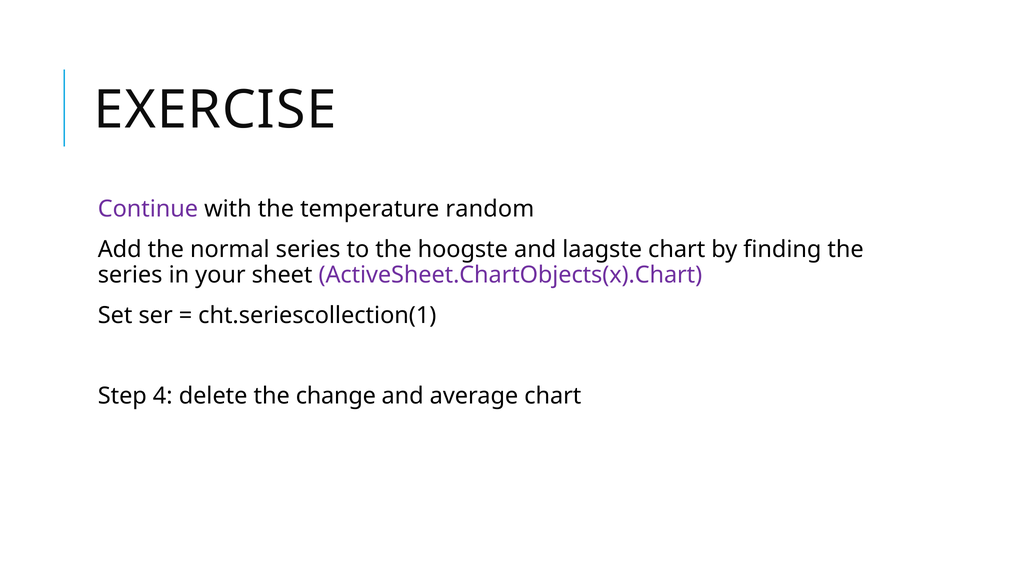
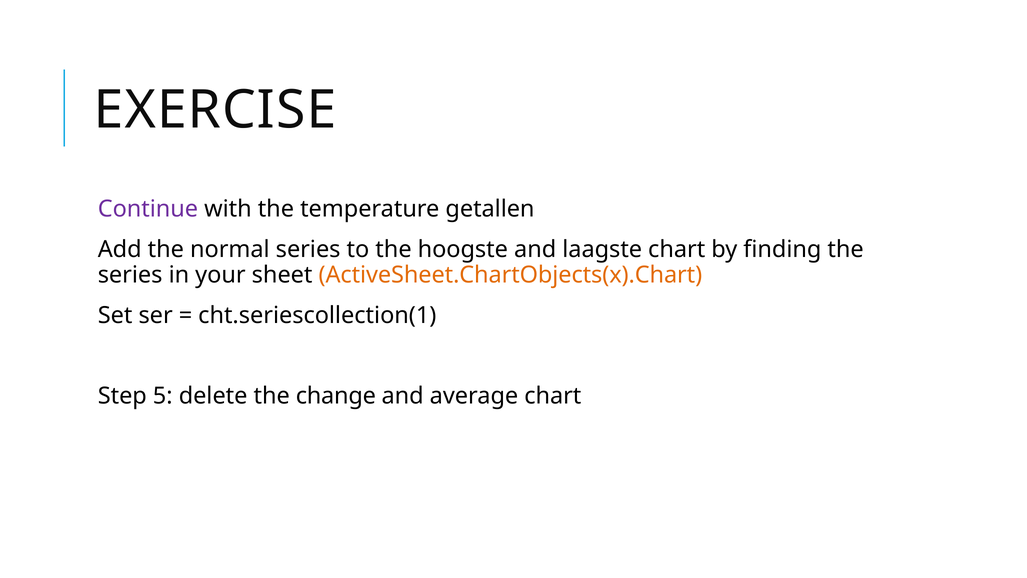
random: random -> getallen (490, 209)
ActiveSheet.ChartObjects(x).Chart colour: purple -> orange (510, 275)
4: 4 -> 5 (163, 396)
